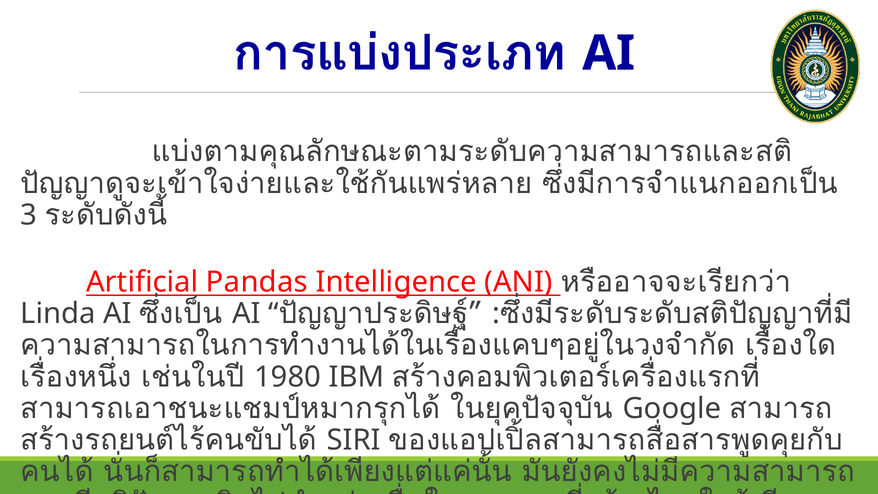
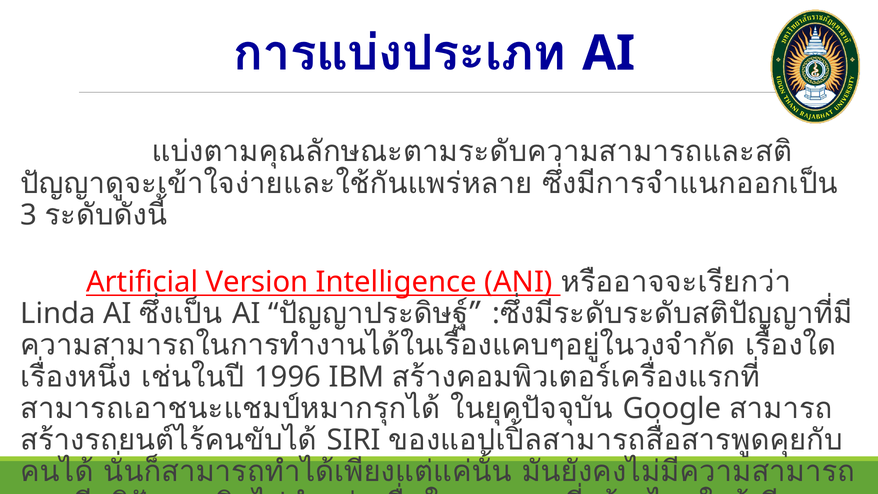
Pandas: Pandas -> Version (257, 282)
1980: 1980 -> 1996 (288, 377)
